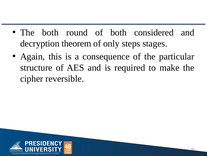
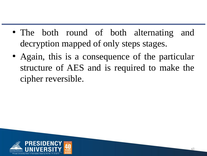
considered: considered -> alternating (154, 32)
theorem: theorem -> mapped (76, 43)
